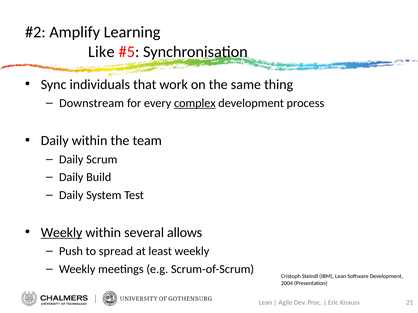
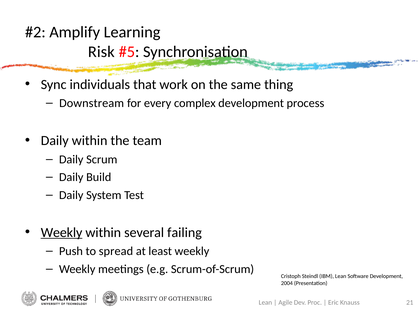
Like: Like -> Risk (101, 52)
complex underline: present -> none (195, 103)
allows: allows -> failing (185, 233)
